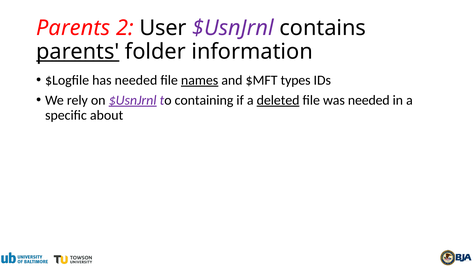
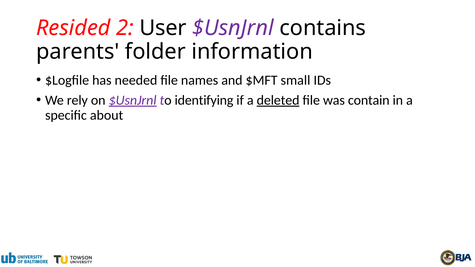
Parents: Parents -> Resided (73, 28)
parents underline: present -> none (78, 52)
names underline: present -> none (200, 80)
types: types -> small (296, 80)
containing: containing -> identifying (204, 100)
was needed: needed -> contain (369, 100)
